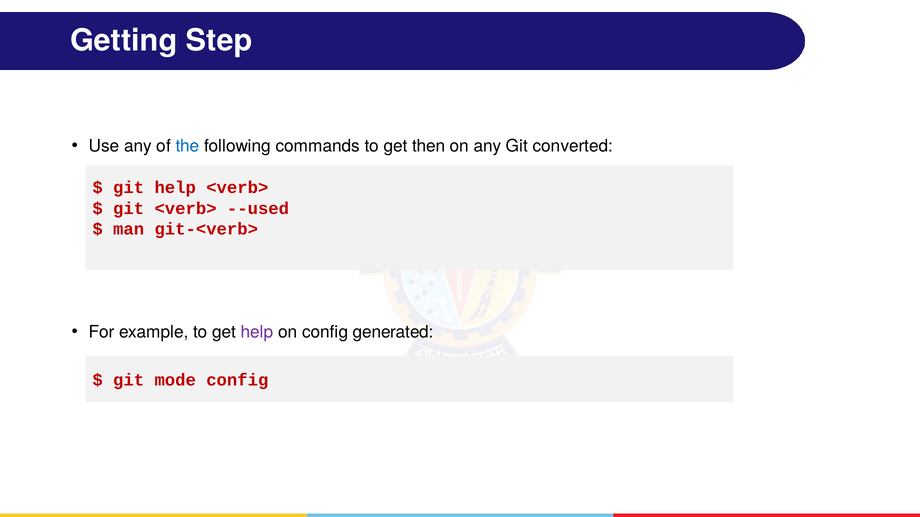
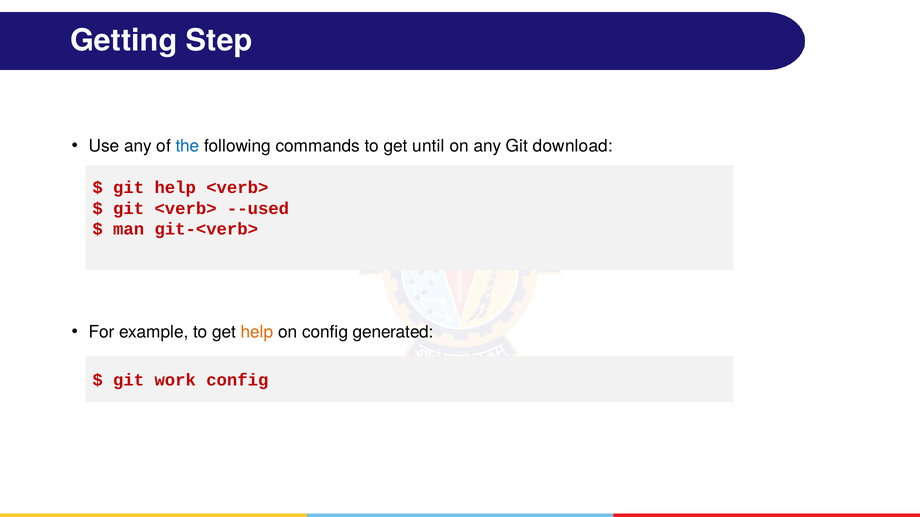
then: then -> until (429, 146)
converted: converted -> download (573, 146)
help colour: purple -> orange (257, 332)
mode: mode -> work (175, 381)
